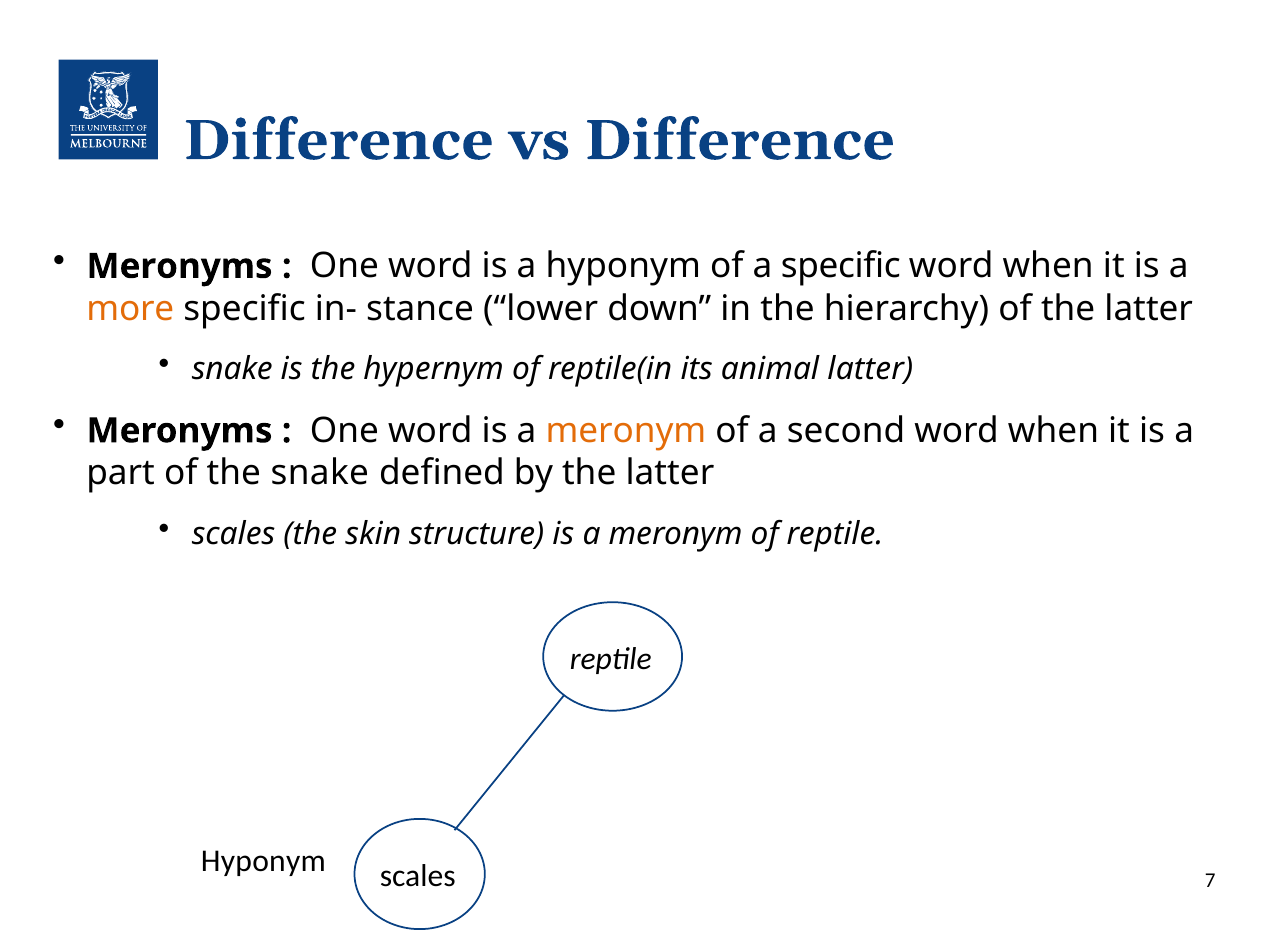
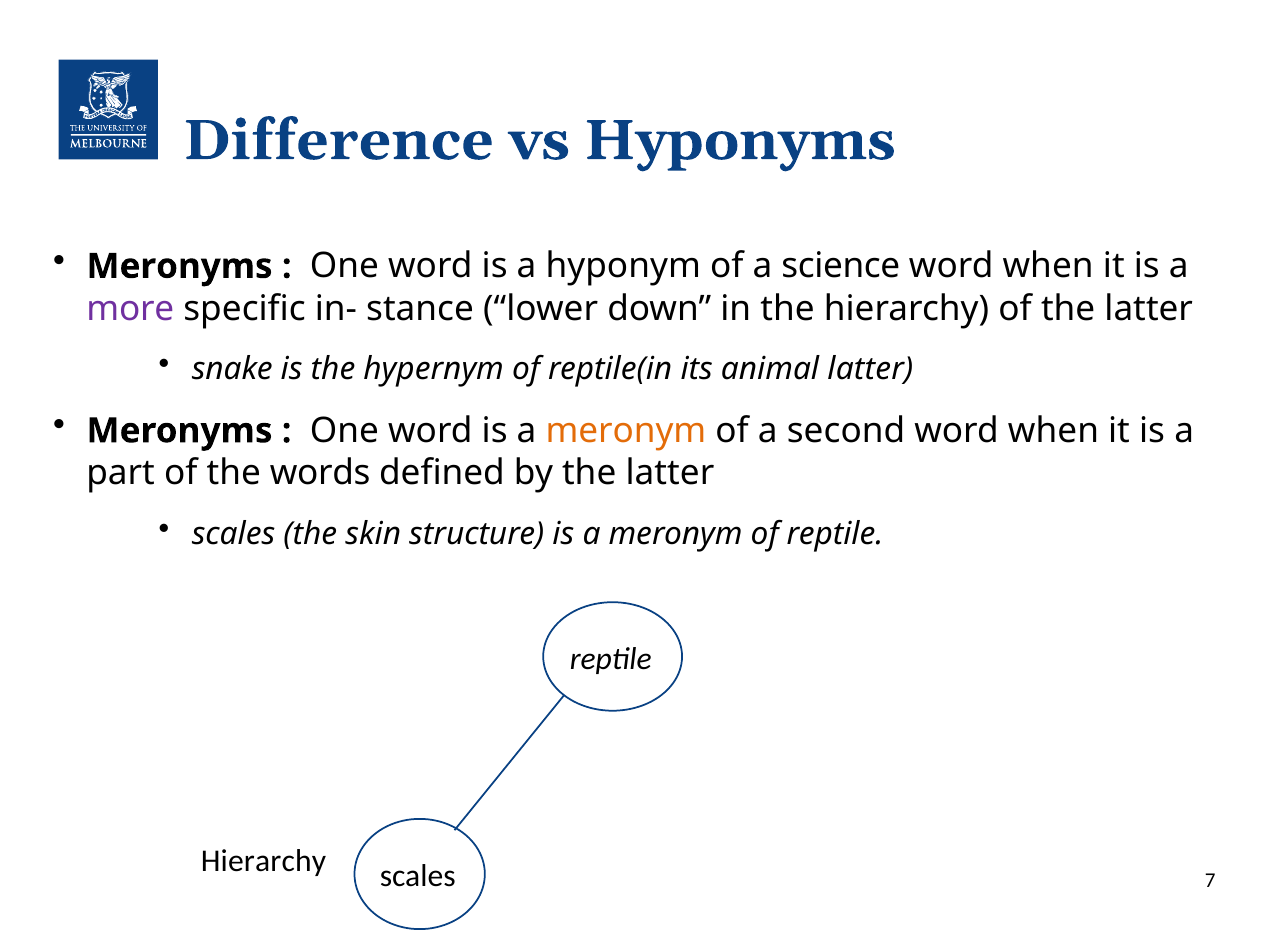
vs Difference: Difference -> Hyponyms (740, 140)
a specific: specific -> science (841, 266)
more colour: orange -> purple (130, 308)
the snake: snake -> words (320, 473)
Hyponym: Hyponym -> Hierarchy (263, 860)
